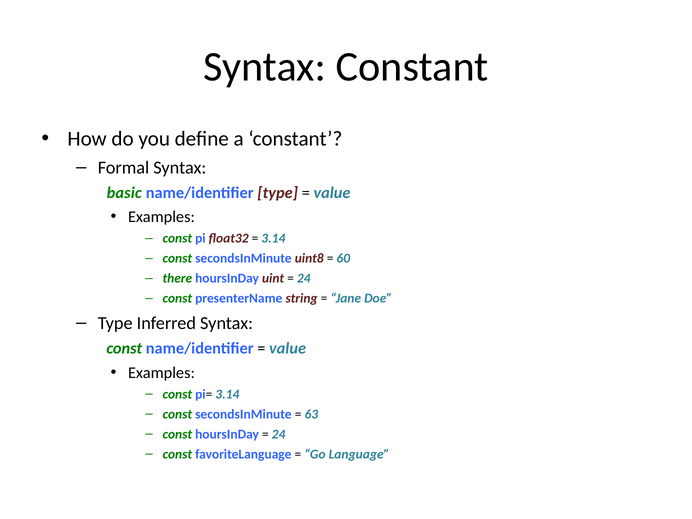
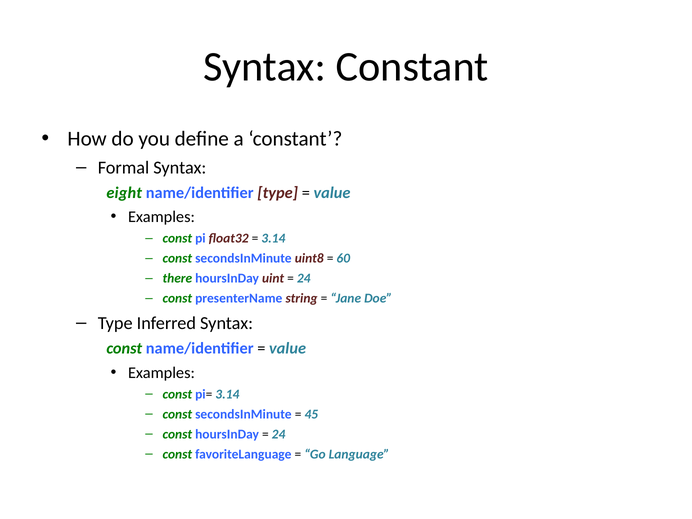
basic: basic -> eight (124, 193)
63: 63 -> 45 (311, 414)
